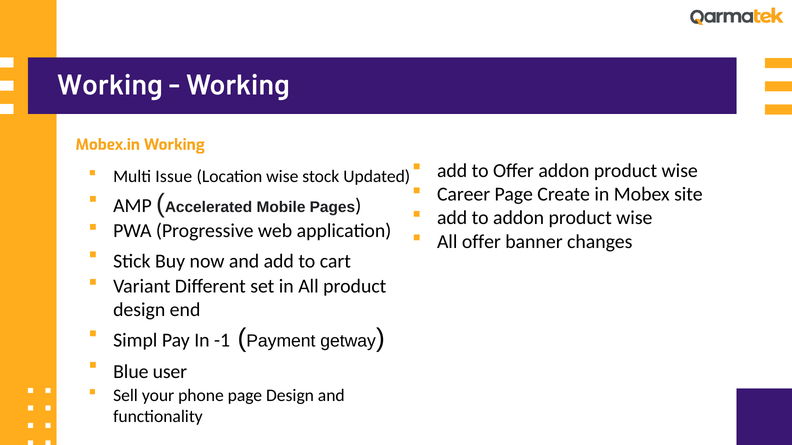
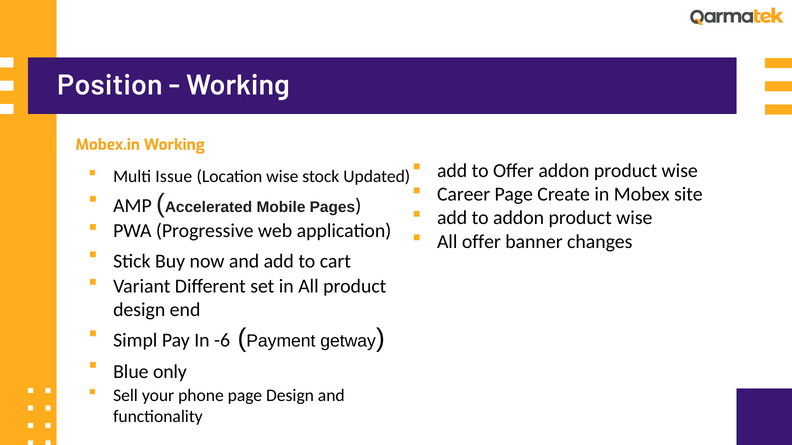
Working: Working -> Position (110, 86)
-1: -1 -> -6 (222, 341)
user: user -> only (170, 372)
